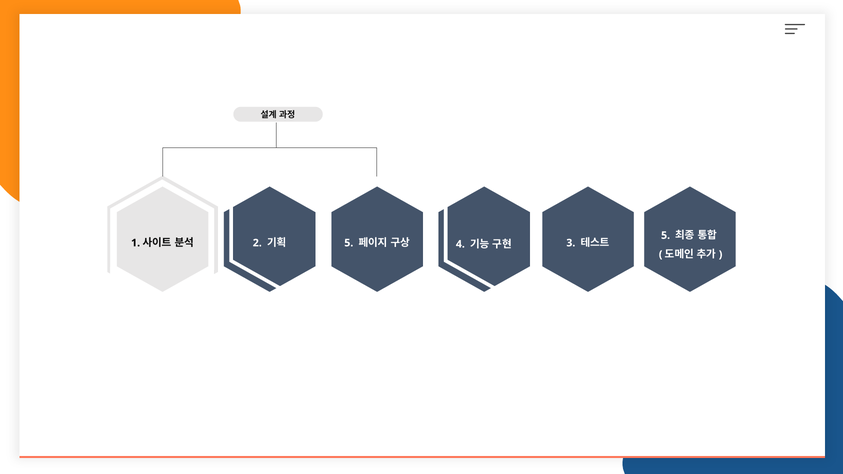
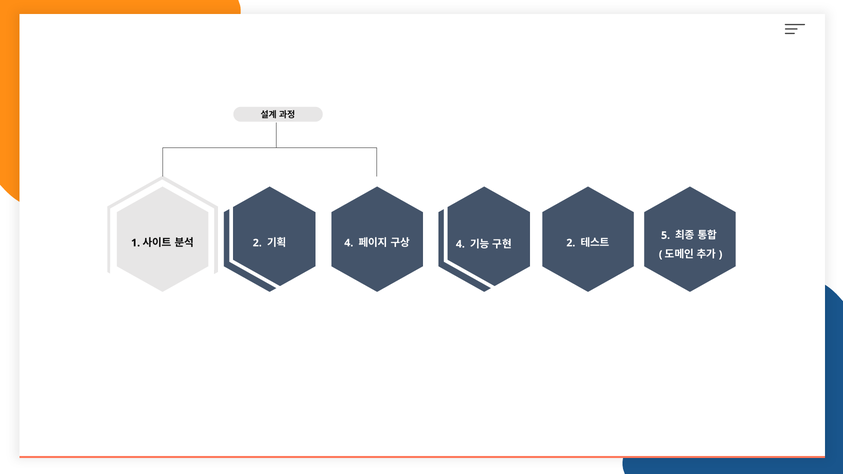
5: 5 -> 4 (349, 243)
3: 3 -> 2 (571, 243)
